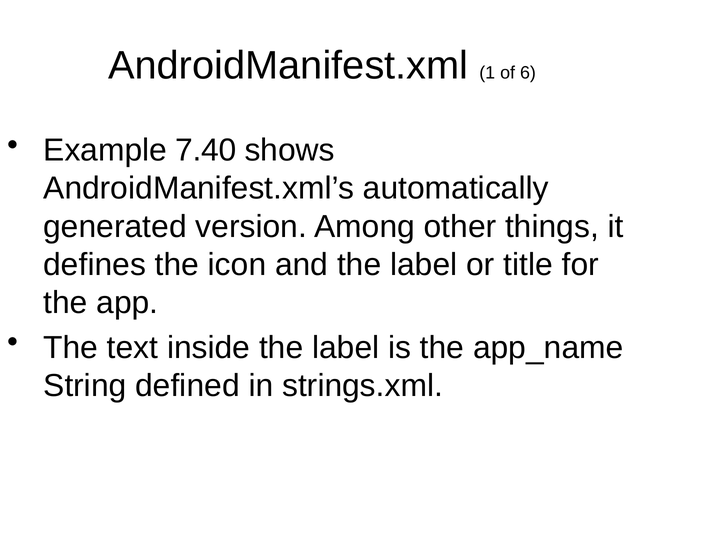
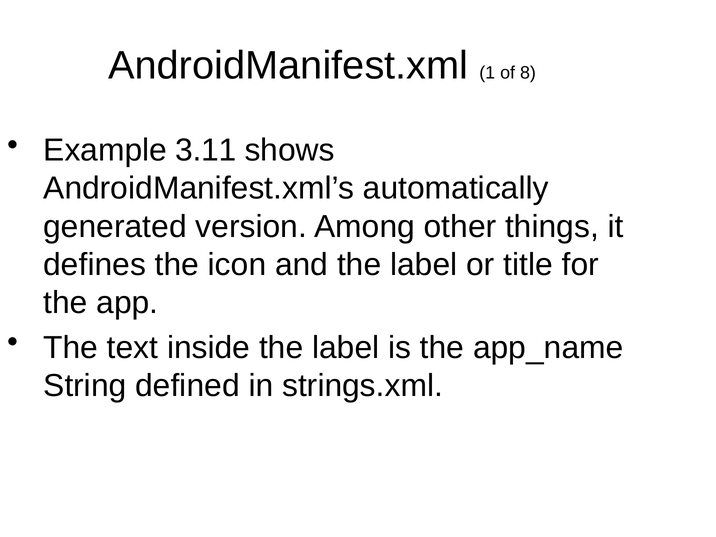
6: 6 -> 8 (528, 73)
7.40: 7.40 -> 3.11 (206, 150)
